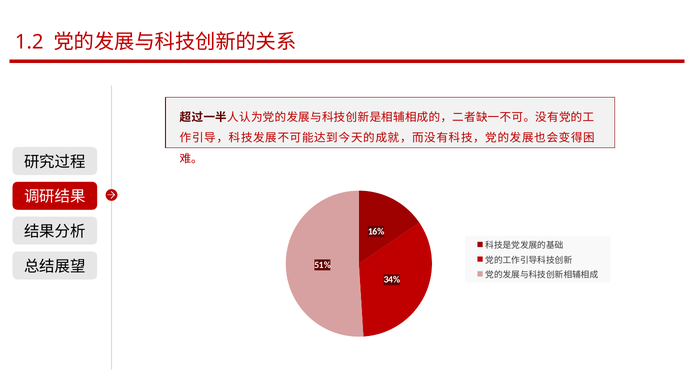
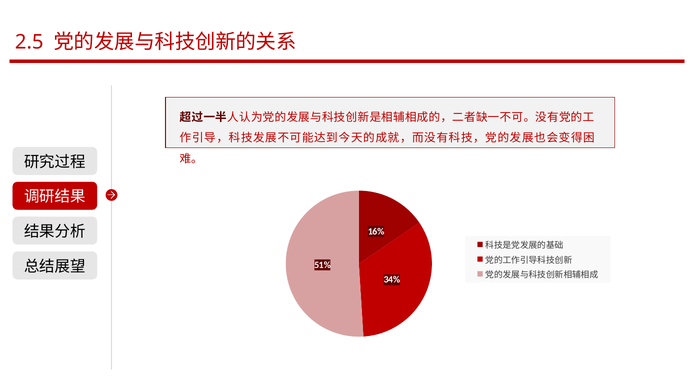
1.2: 1.2 -> 2.5 (29, 42)
